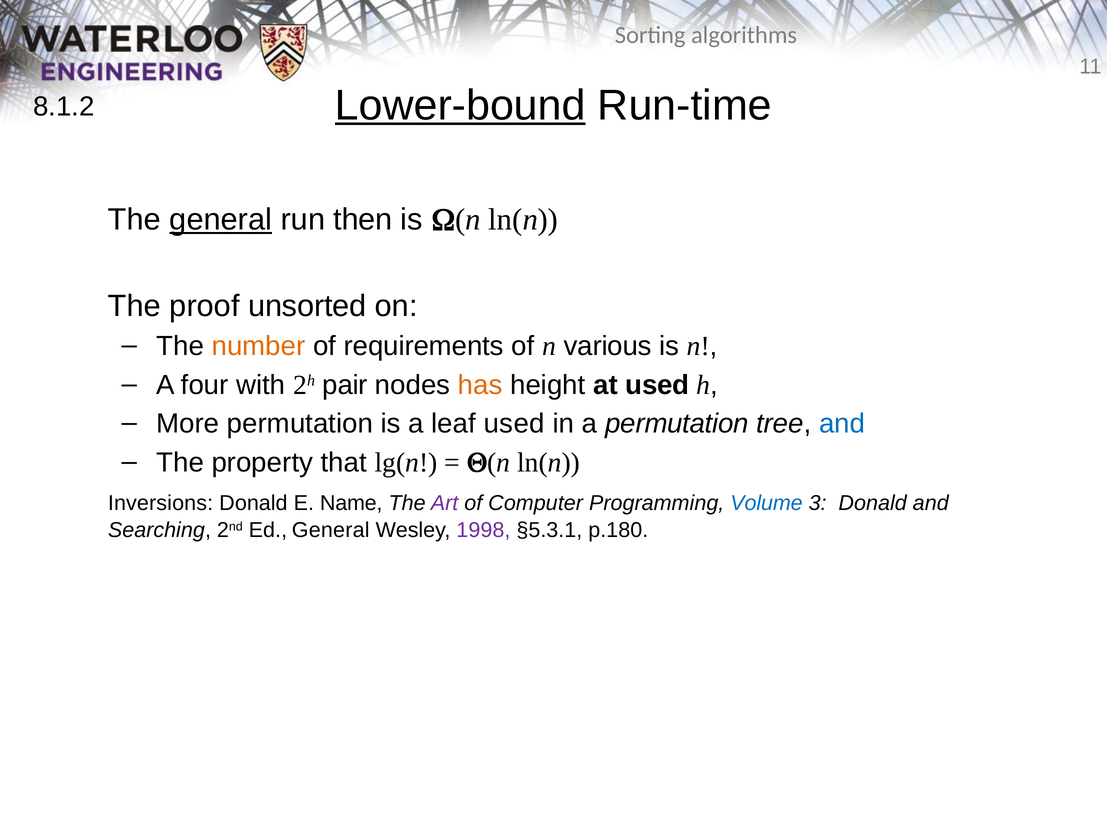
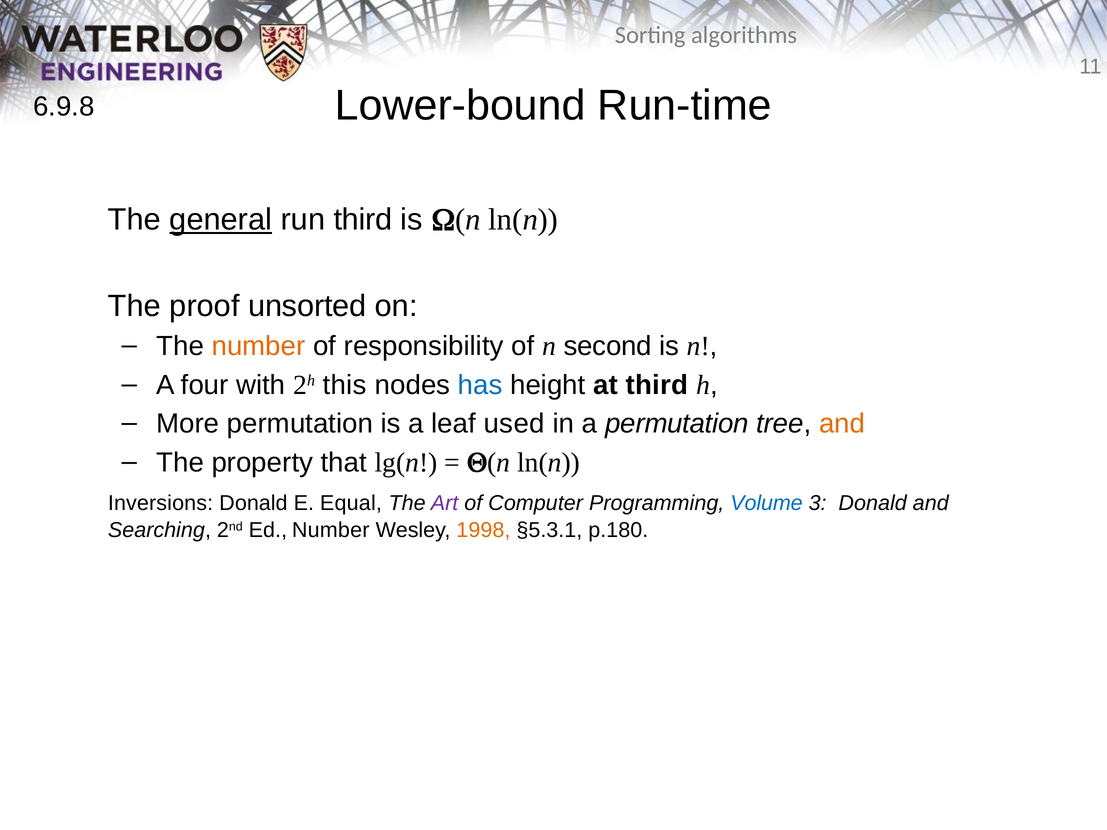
Lower-bound underline: present -> none (460, 105)
8.1.2: 8.1.2 -> 6.9.8 (64, 107)
run then: then -> third (363, 220)
requirements: requirements -> responsibility (424, 346)
various: various -> second (608, 346)
pair: pair -> this (345, 385)
has colour: orange -> blue (480, 385)
at used: used -> third (657, 385)
and colour: blue -> orange (842, 424)
Name: Name -> Equal (351, 503)
Ed General: General -> Number (331, 530)
1998 colour: purple -> orange (483, 530)
